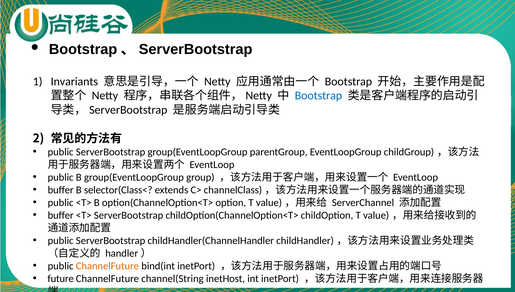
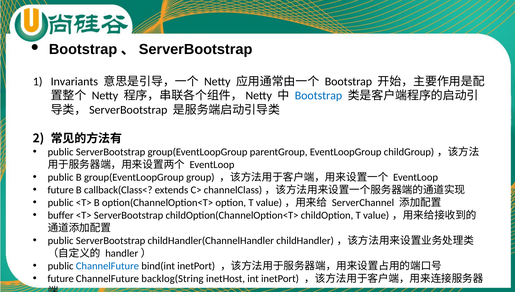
buffer: buffer -> future (61, 190)
selector(Class<: selector(Class< -> callback(Class< (118, 190)
ChannelFuture colour: orange -> blue (107, 266)
channel(String: channel(String -> backlog(String (172, 279)
